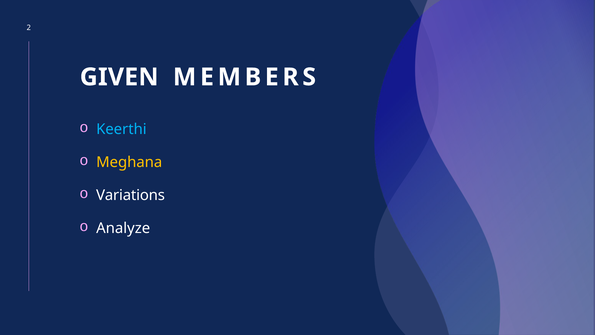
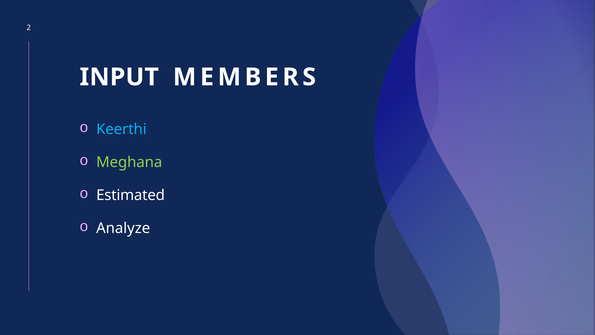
GIVEN: GIVEN -> INPUT (119, 77)
Meghana colour: yellow -> light green (129, 162)
Variations: Variations -> Estimated (130, 195)
